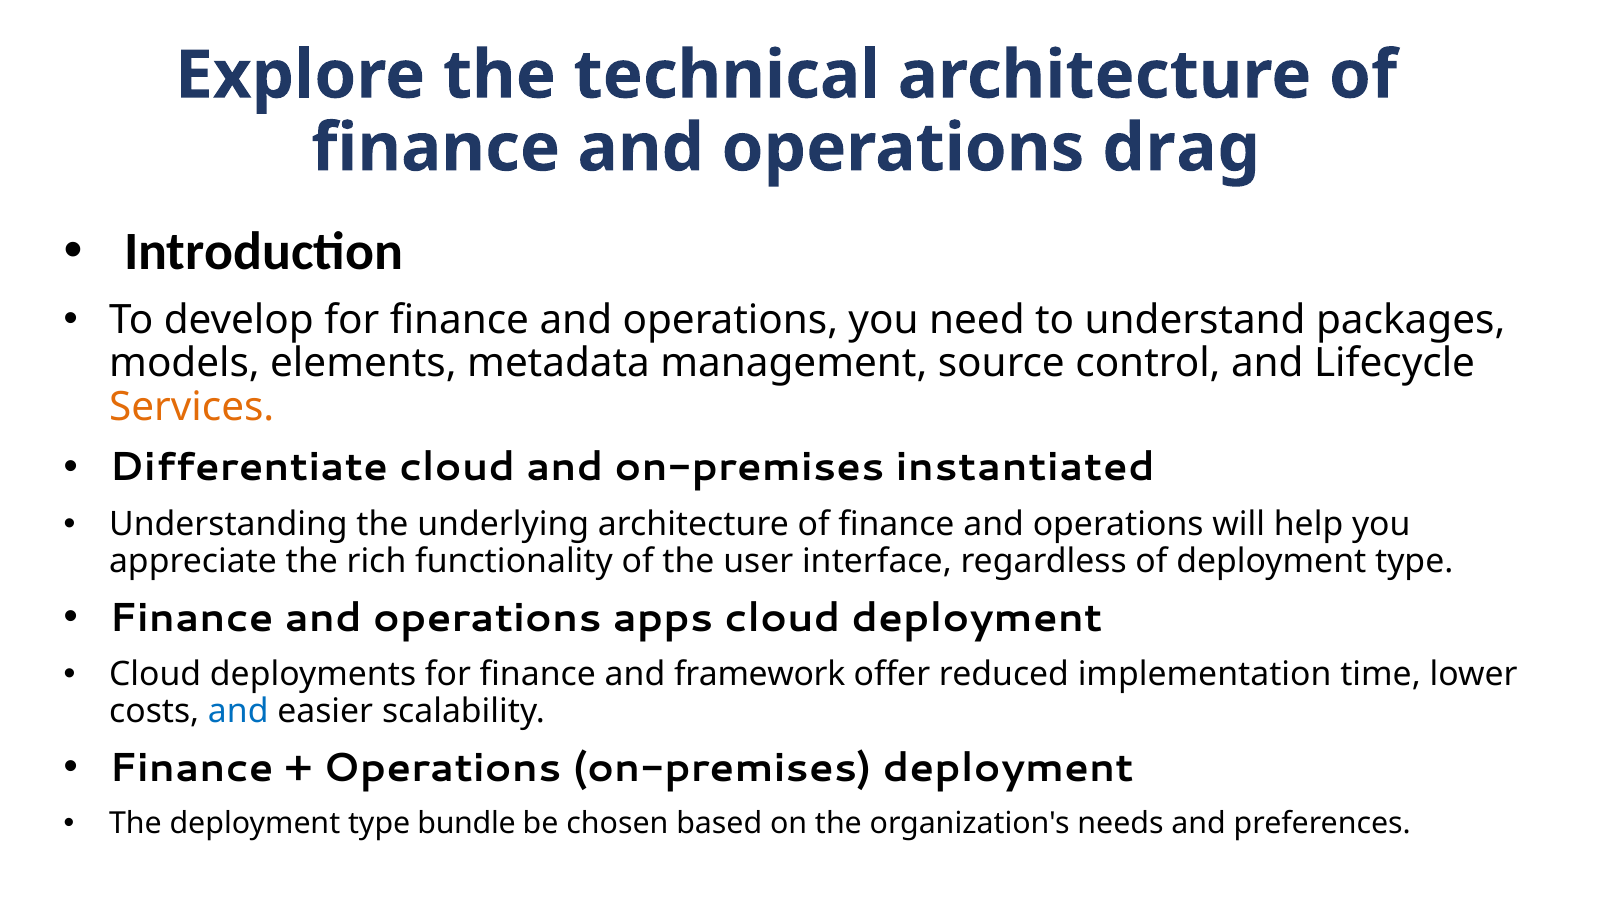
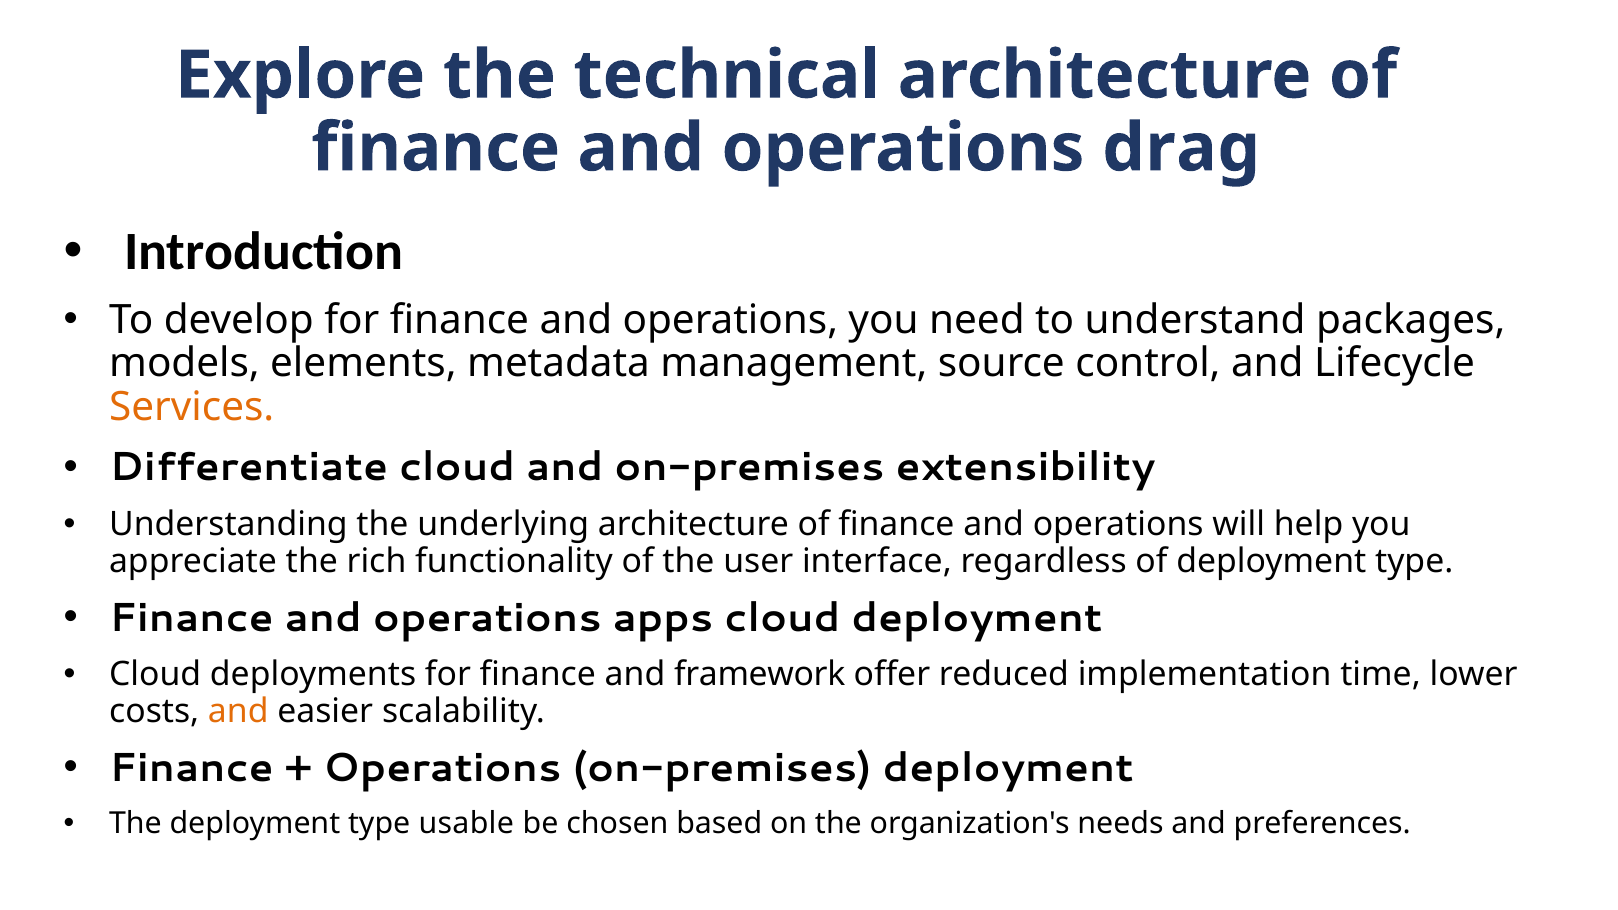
instantiated: instantiated -> extensibility (1025, 468)
and colour: blue -> orange (238, 711)
bundle: bundle -> usable (466, 823)
